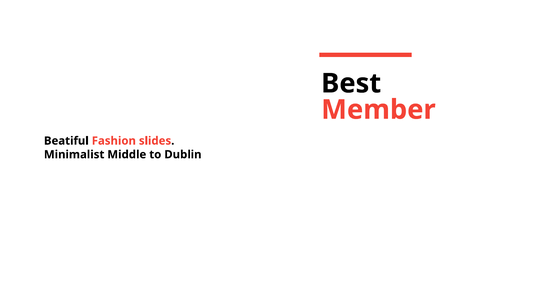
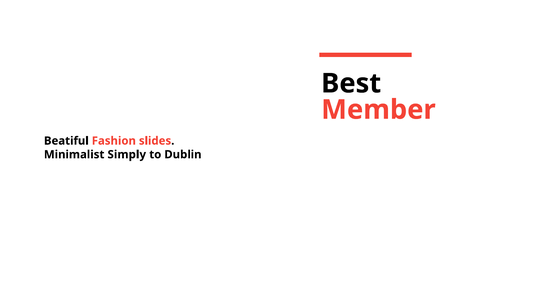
Middle: Middle -> Simply (127, 154)
